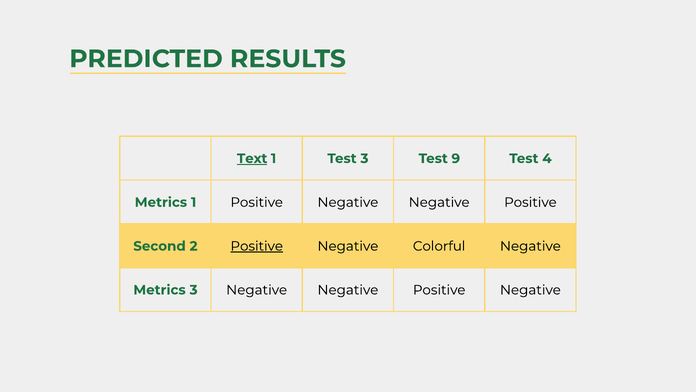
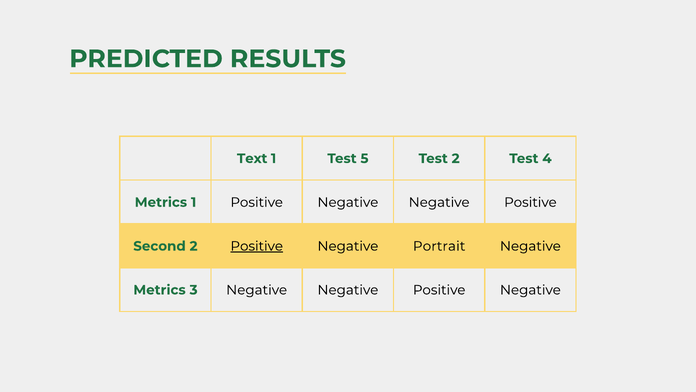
Text underline: present -> none (252, 158)
Test 3: 3 -> 5 (364, 158)
Test 9: 9 -> 2 (456, 158)
Colorful: Colorful -> Portrait (439, 246)
